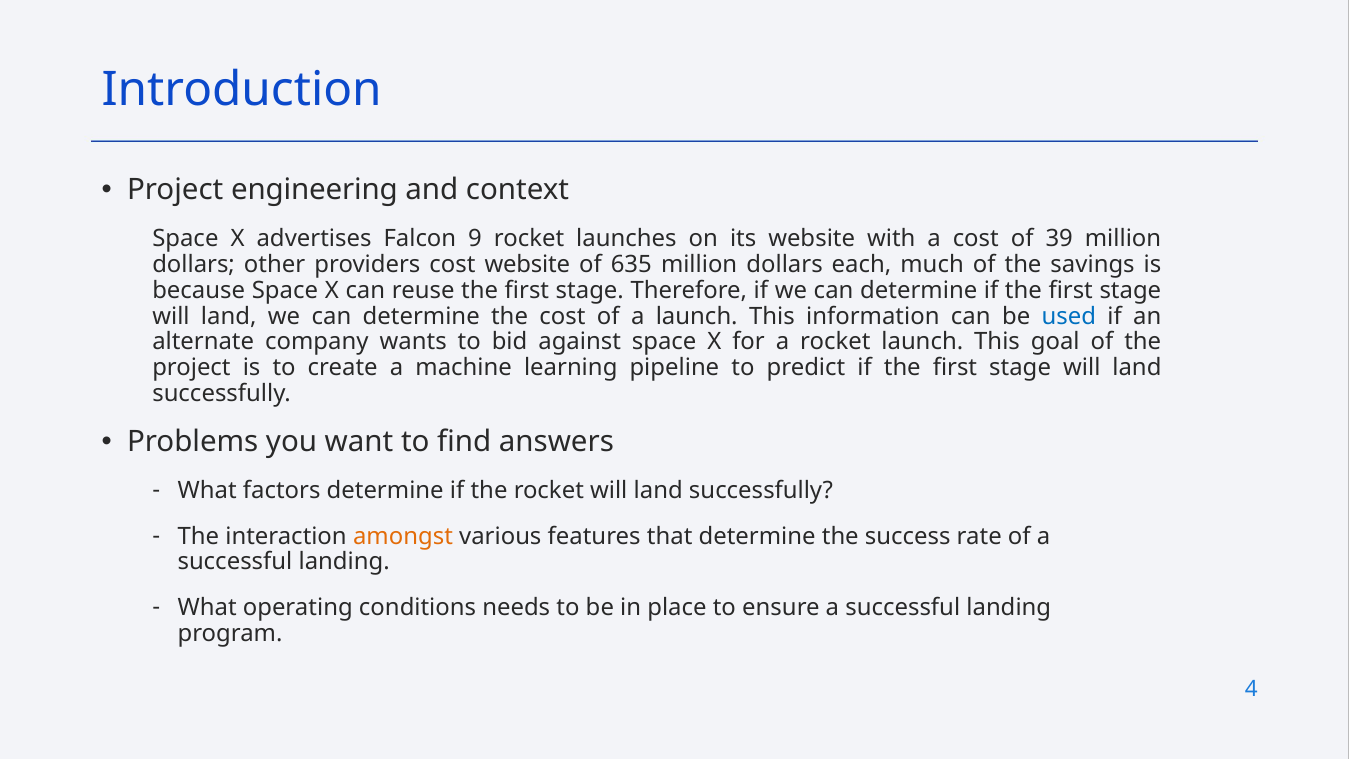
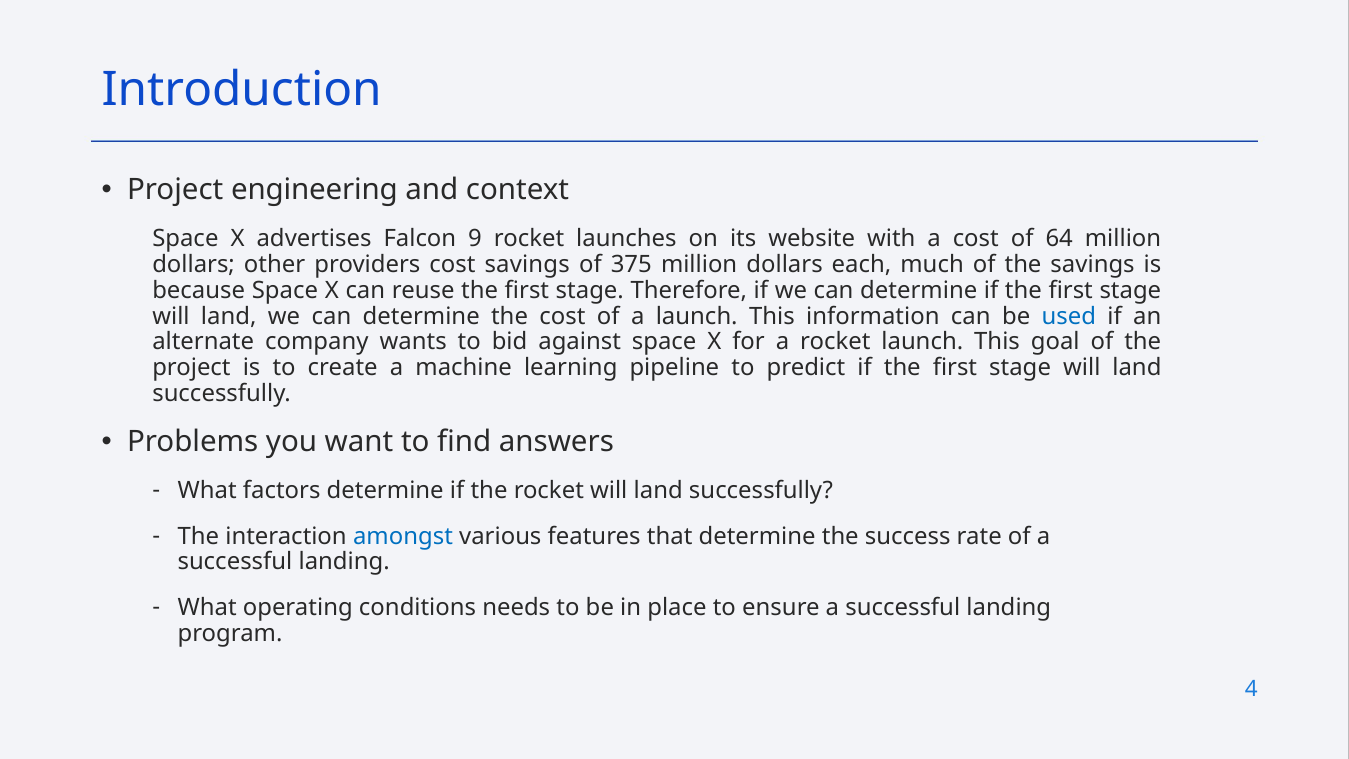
39: 39 -> 64 (1059, 239)
cost website: website -> savings (527, 264)
635: 635 -> 375 (631, 264)
amongst colour: orange -> blue (403, 536)
